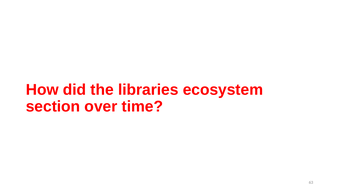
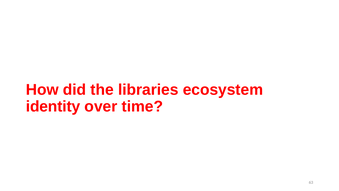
section: section -> identity (53, 106)
